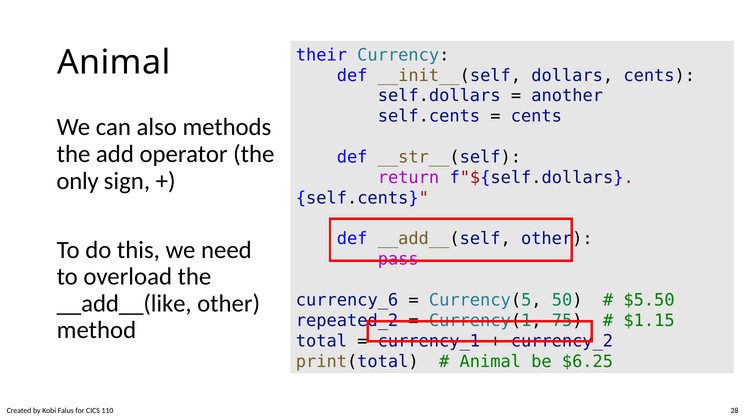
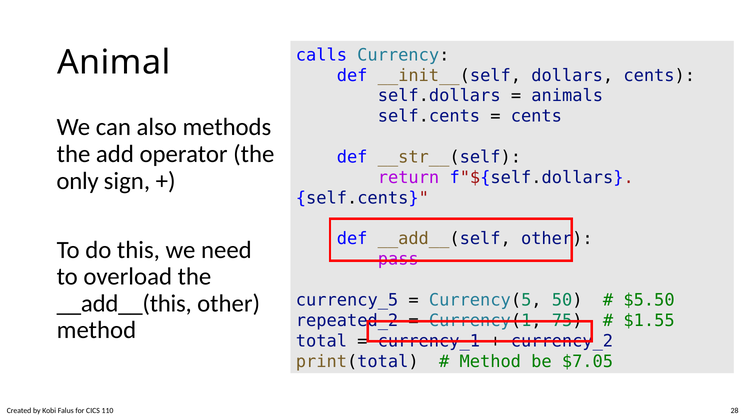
their: their -> calls (321, 55)
another: another -> animals (567, 96)
currency_6: currency_6 -> currency_5 (347, 300)
__add__(like: __add__(like -> __add__(this (124, 304)
$1.15: $1.15 -> $1.55 (649, 321)
Animal: Animal -> Method (490, 362)
$6.25: $6.25 -> $7.05 (588, 362)
